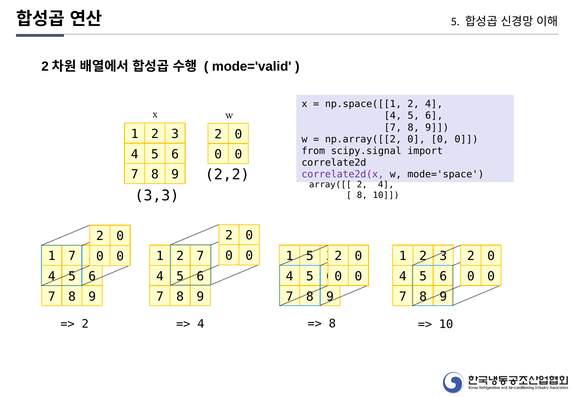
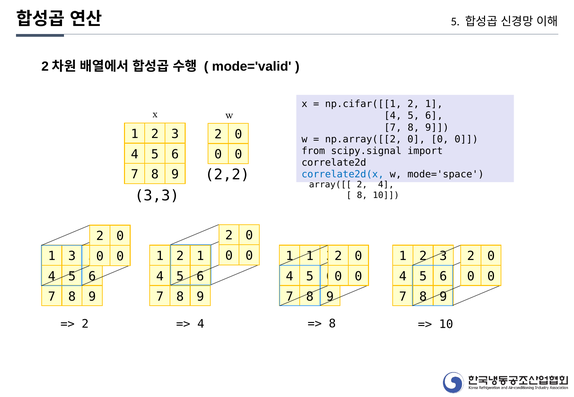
np.space([[1: np.space([[1 -> np.cifar([[1 (363, 104)
4: 4 -> 1 (434, 104)
correlate2d(x colour: purple -> blue (343, 175)
1 5: 5 -> 1 (310, 256)
7: 7 -> 3 (72, 256)
1 2 7: 7 -> 1 (200, 256)
